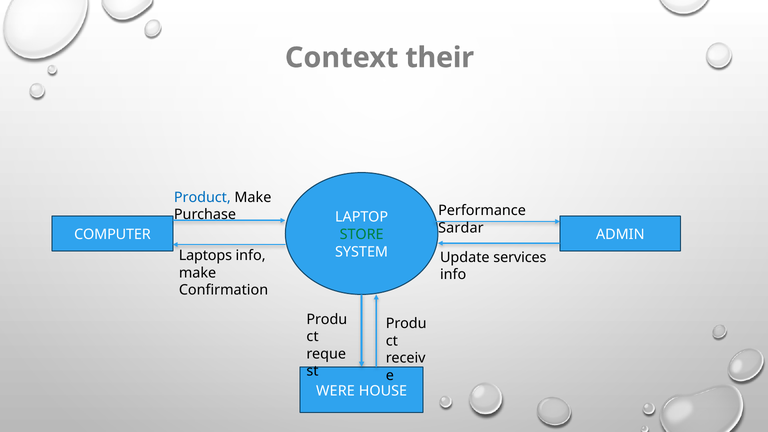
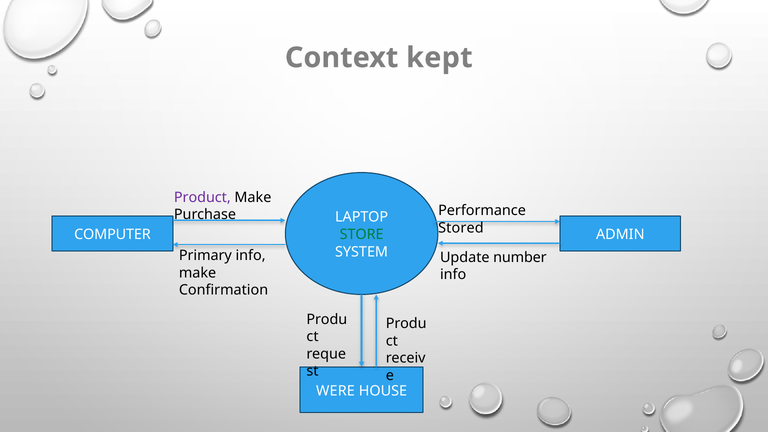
their: their -> kept (439, 58)
Product colour: blue -> purple (202, 197)
Sardar: Sardar -> Stored (461, 228)
Laptops: Laptops -> Primary (205, 256)
services: services -> number (520, 257)
